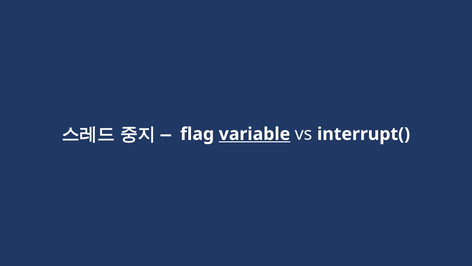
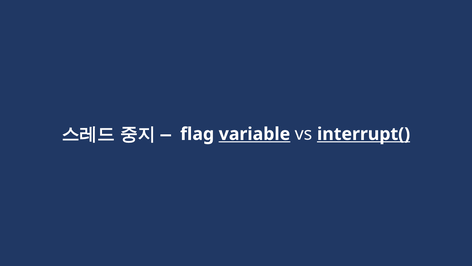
interrupt( underline: none -> present (364, 134)
